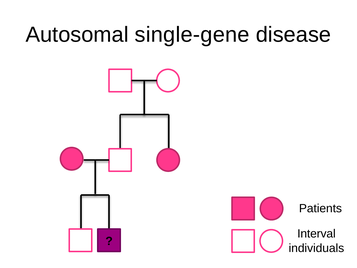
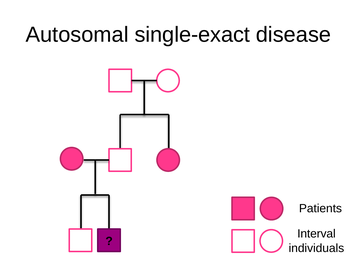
single-gene: single-gene -> single-exact (192, 35)
